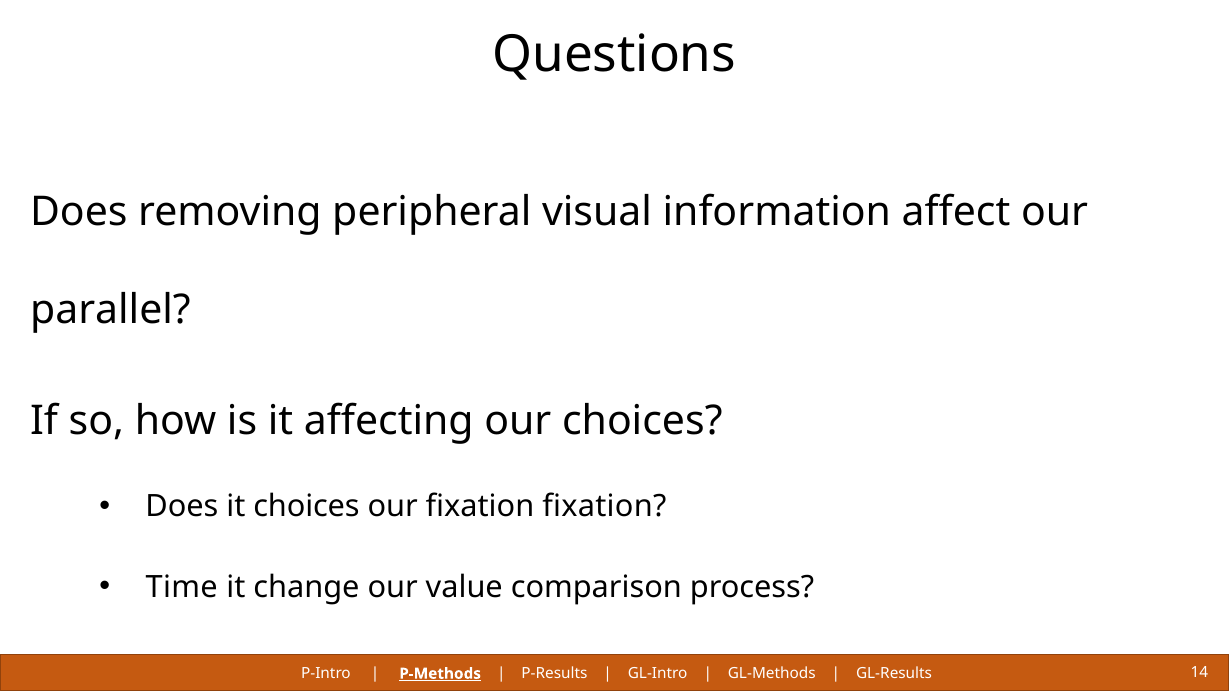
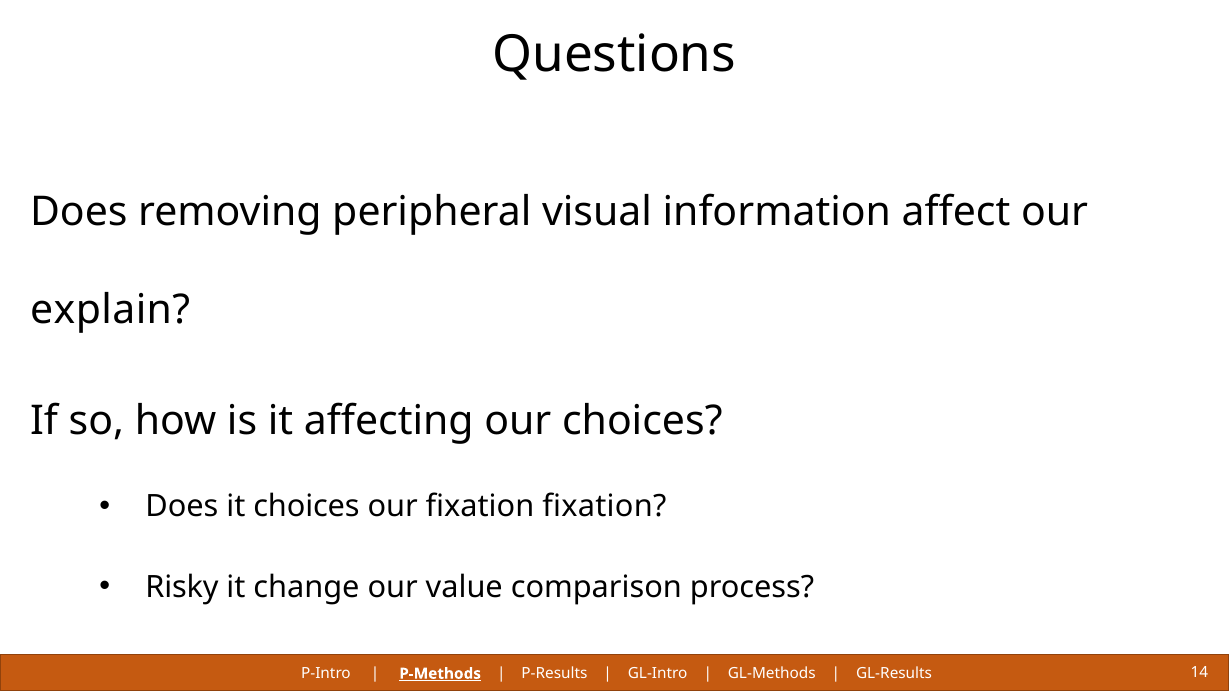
parallel: parallel -> explain (110, 310)
Time: Time -> Risky (182, 587)
